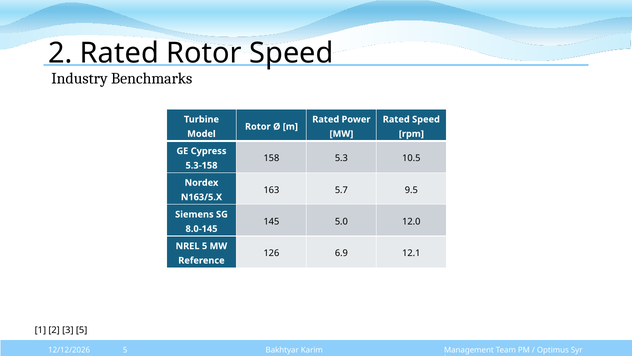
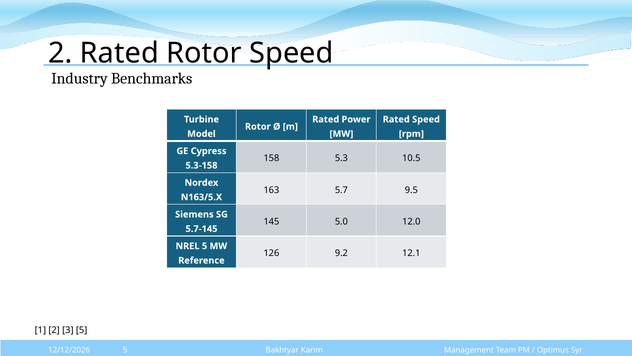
8.0-145: 8.0-145 -> 5.7-145 (201, 229)
6.9: 6.9 -> 9.2 (341, 253)
